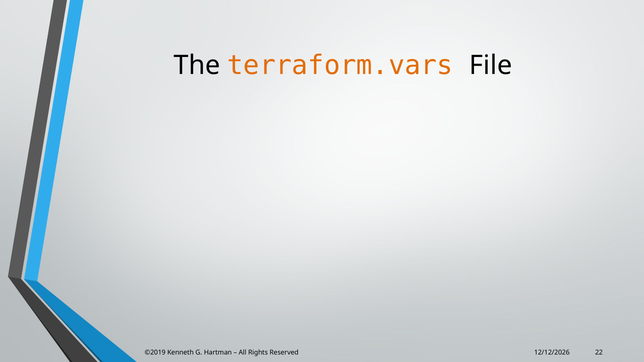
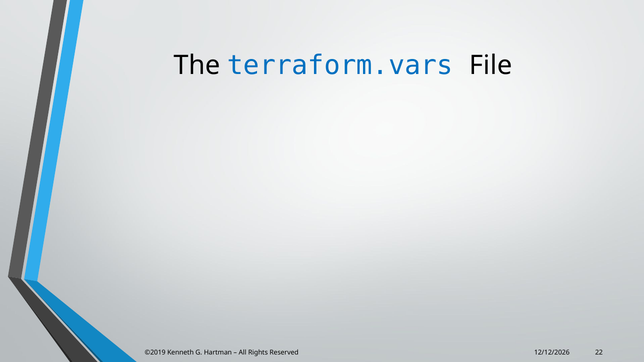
terraform.vars colour: orange -> blue (340, 65)
